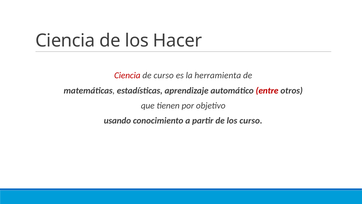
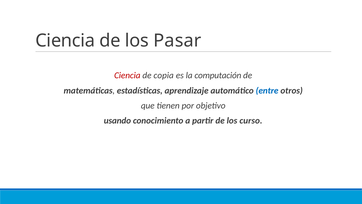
Hacer: Hacer -> Pasar (177, 41)
de curso: curso -> copia (164, 75)
herramienta: herramienta -> computación (218, 75)
entre colour: red -> blue (267, 90)
